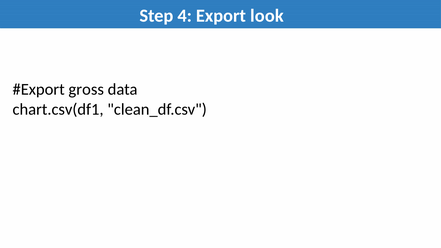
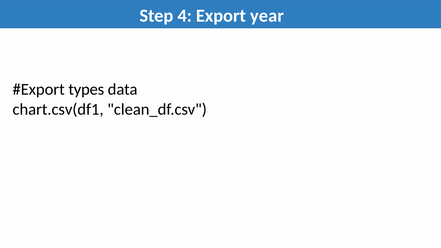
look: look -> year (267, 16)
gross: gross -> types (86, 89)
